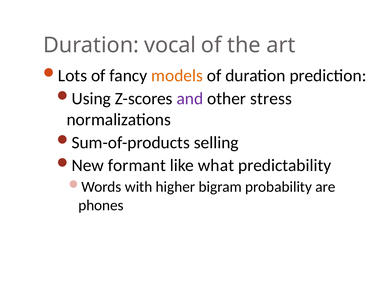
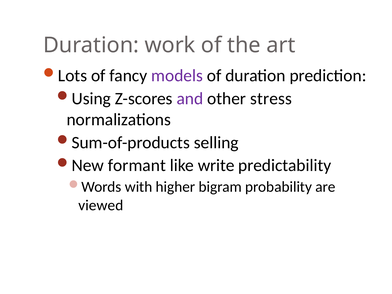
vocal: vocal -> work (170, 45)
models colour: orange -> purple (177, 76)
what: what -> write (216, 165)
phones: phones -> viewed (101, 205)
